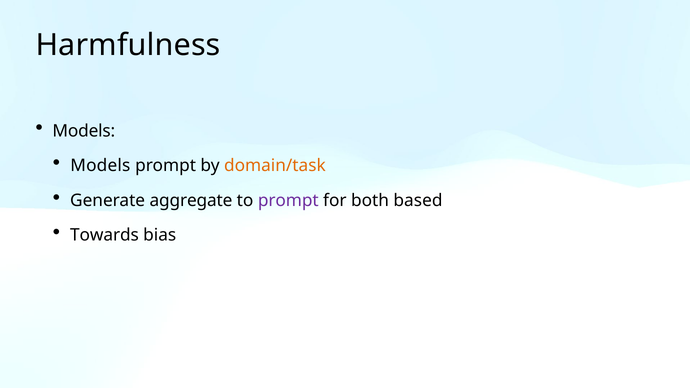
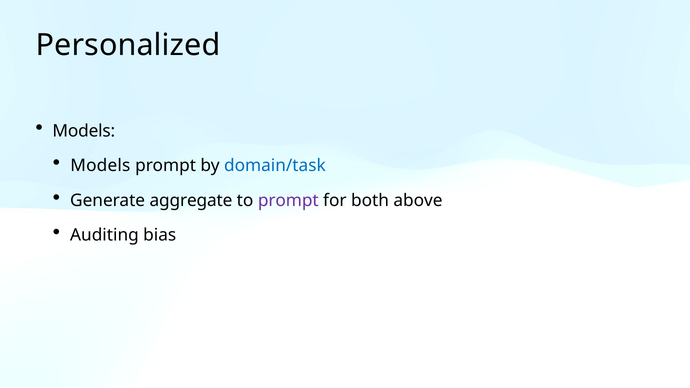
Harmfulness: Harmfulness -> Personalized (128, 45)
domain/task colour: orange -> blue (275, 166)
based: based -> above (418, 200)
Towards: Towards -> Auditing (104, 235)
